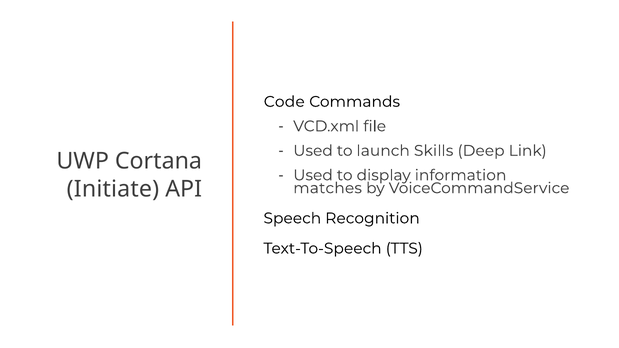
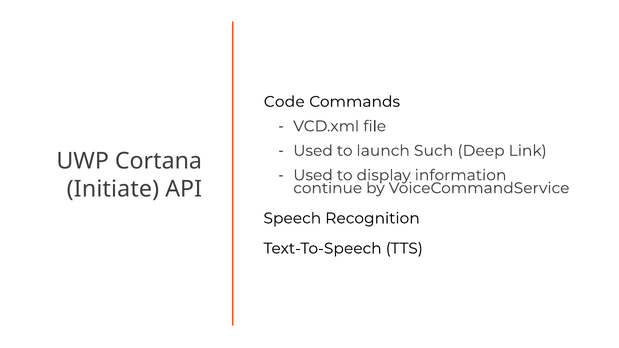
Skills: Skills -> Such (434, 151)
matches: matches -> continue (328, 188)
